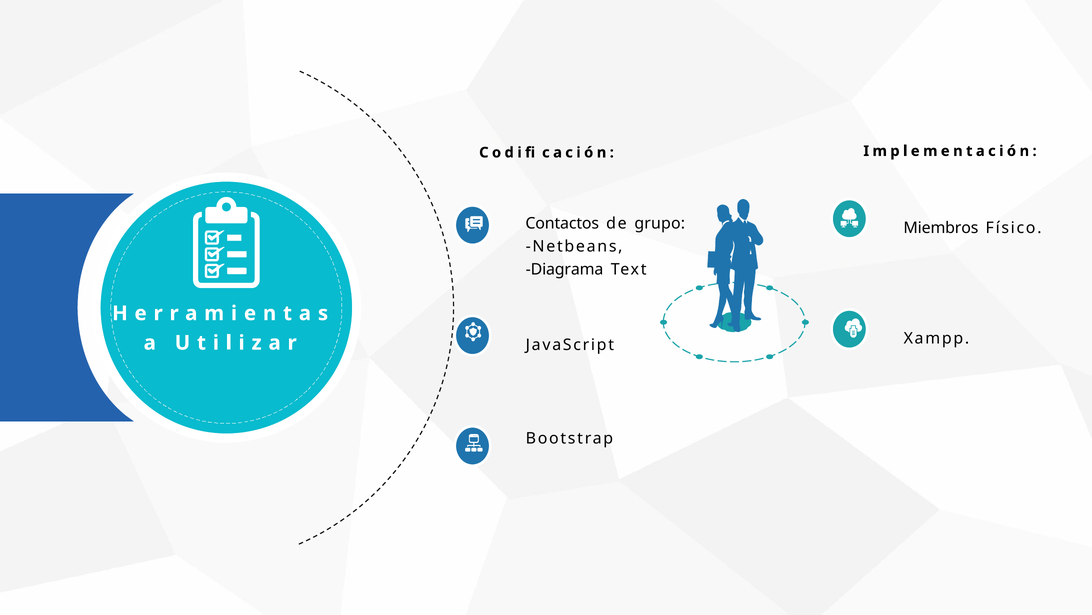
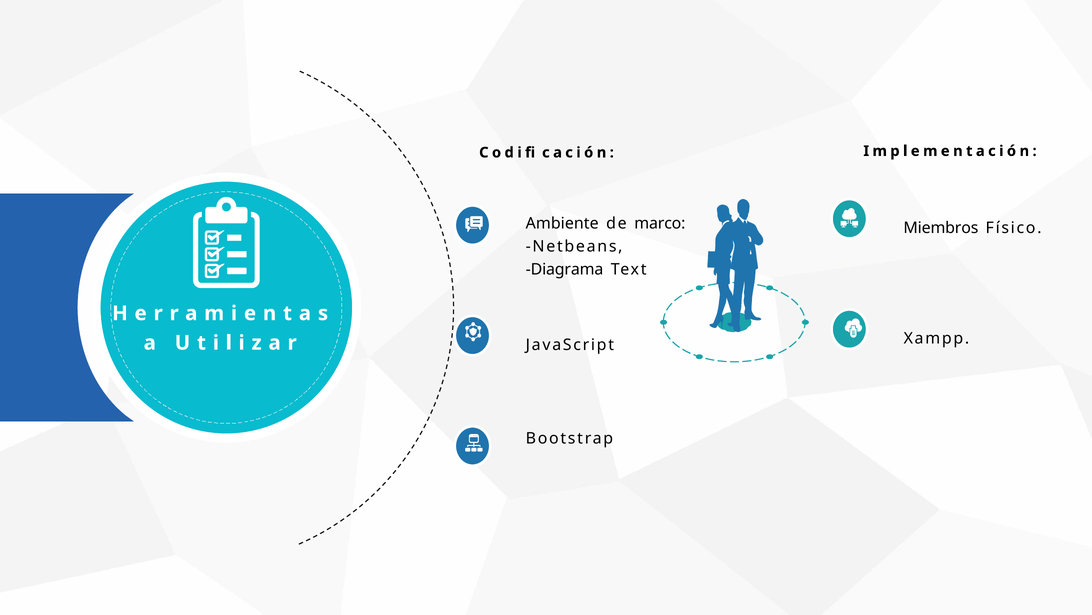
Contactos: Contactos -> Ambiente (562, 223)
grupo: grupo -> marco (660, 223)
